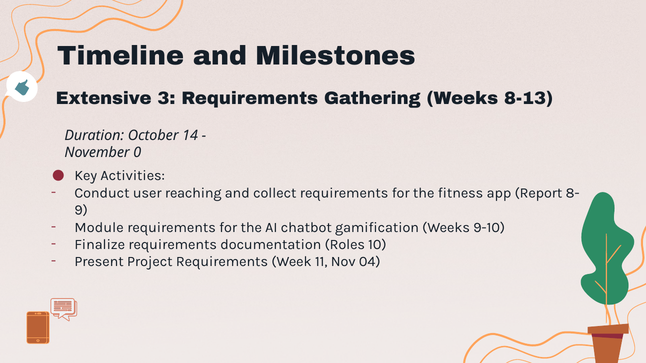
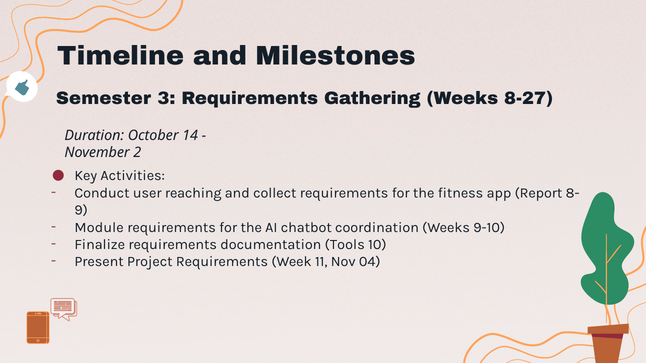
Extensive: Extensive -> Semester (103, 99)
8-13: 8-13 -> 8-27 (529, 99)
0: 0 -> 2 (137, 153)
gamification: gamification -> coordination (377, 228)
Roles: Roles -> Tools (345, 245)
